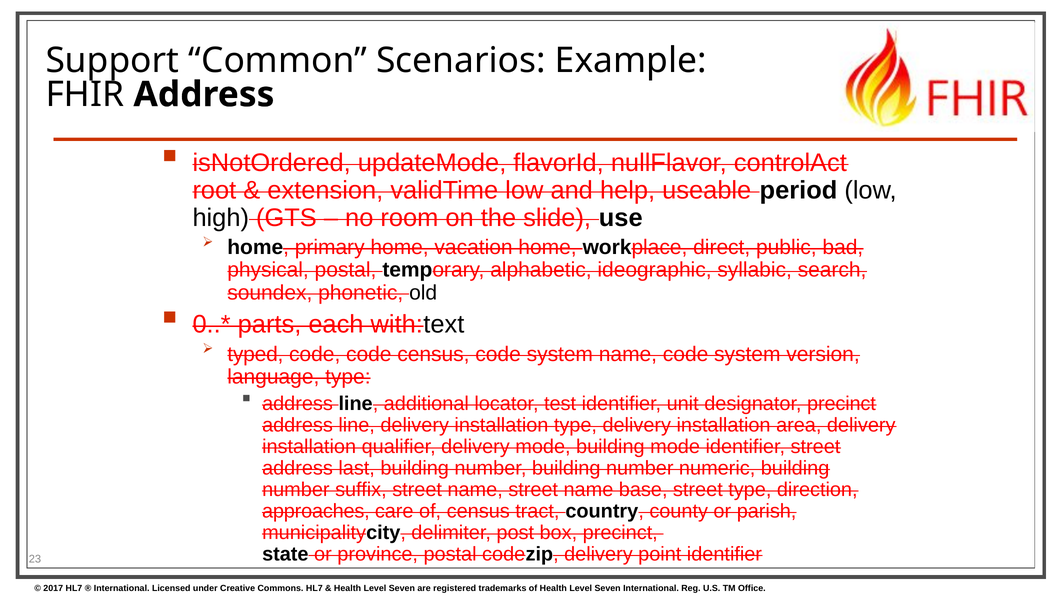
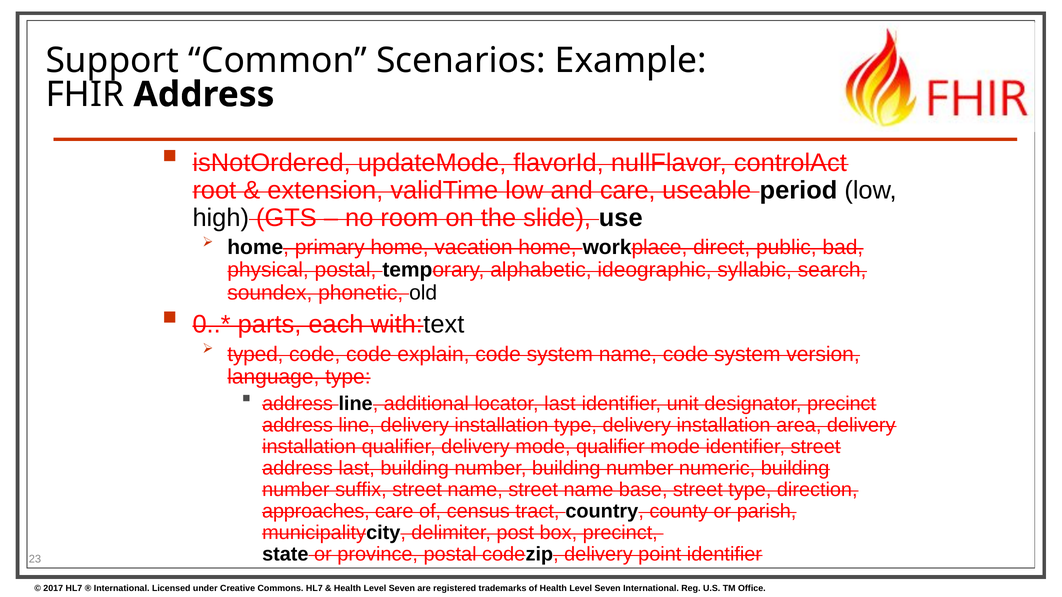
and help: help -> care (628, 190)
code census: census -> explain (433, 354)
locator test: test -> last (560, 404)
mode building: building -> qualifier (610, 447)
